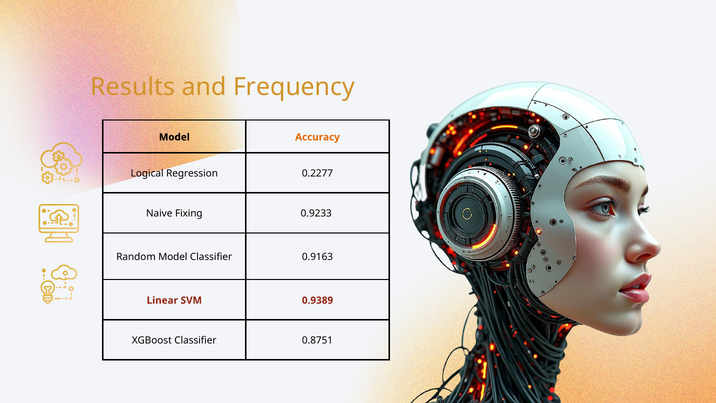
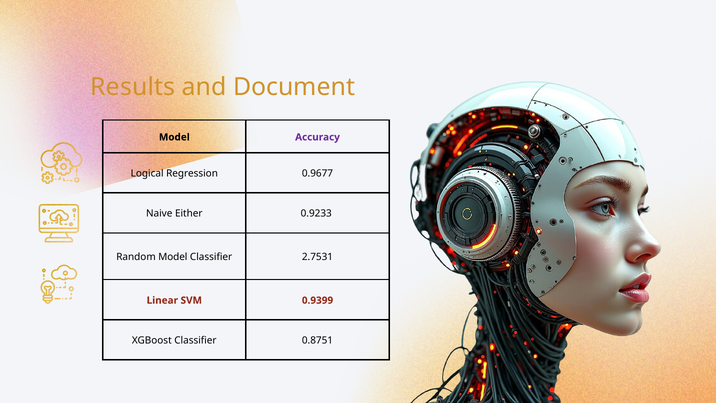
Frequency: Frequency -> Document (294, 87)
Accuracy colour: orange -> purple (318, 137)
0.2277: 0.2277 -> 0.9677 (317, 173)
Fixing: Fixing -> Either (189, 214)
0.9163: 0.9163 -> 2.7531 (317, 257)
0.9389: 0.9389 -> 0.9399 (318, 300)
